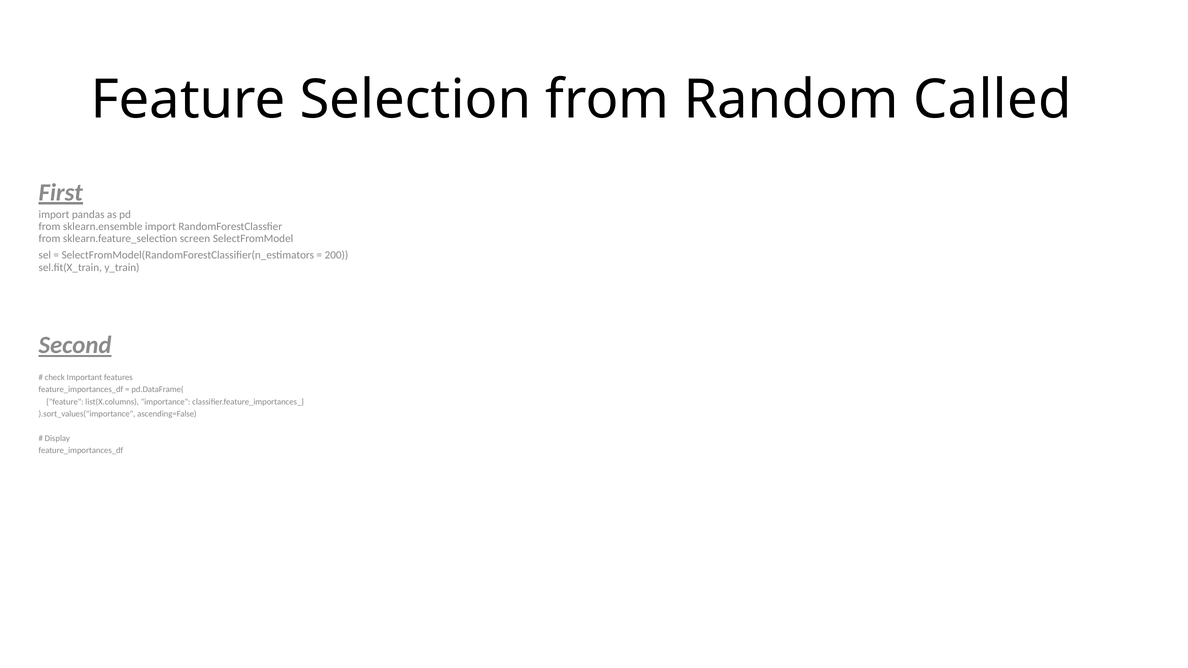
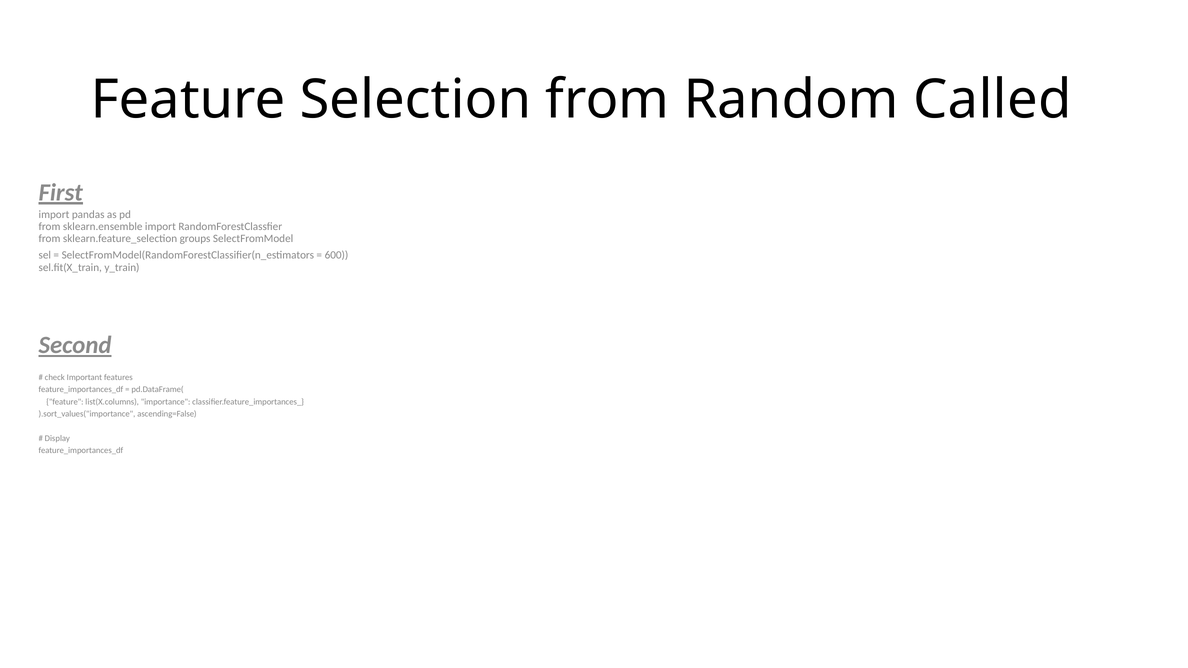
screen: screen -> groups (195, 239)
200: 200 -> 600 (337, 255)
